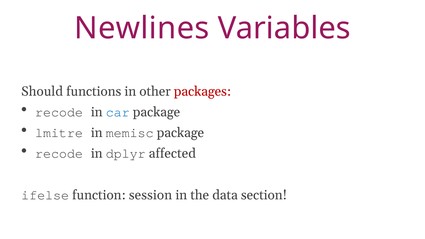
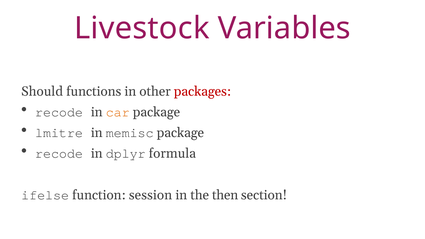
Newlines: Newlines -> Livestock (142, 28)
car colour: blue -> orange (118, 112)
affected: affected -> formula (172, 154)
data: data -> then (225, 195)
